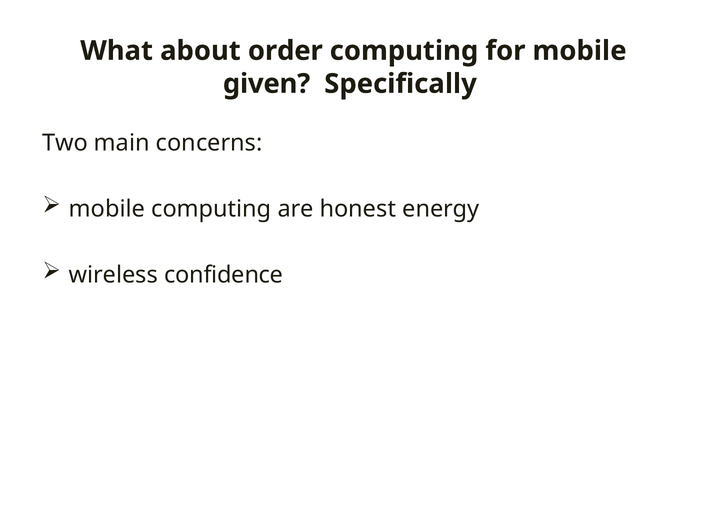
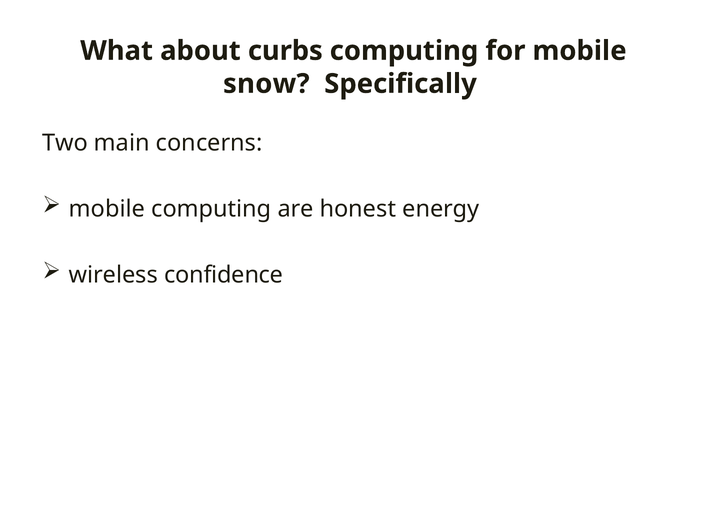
order: order -> curbs (285, 51)
given: given -> snow (266, 84)
